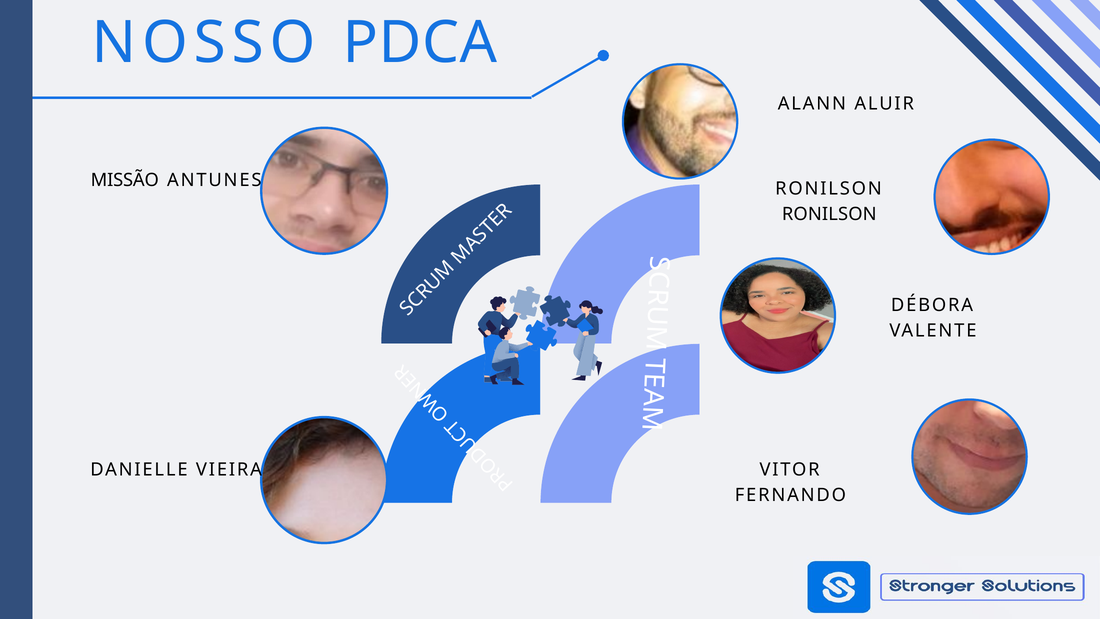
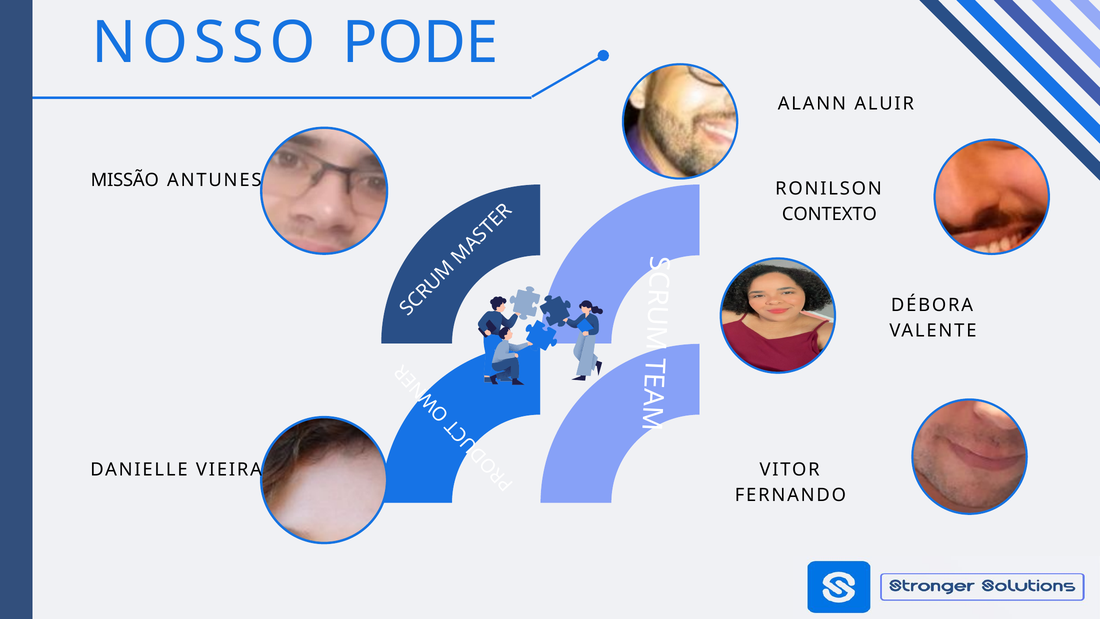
PDCA: PDCA -> PODE (420, 43)
RONILSON: RONILSON -> CONTEXTO (829, 214)
